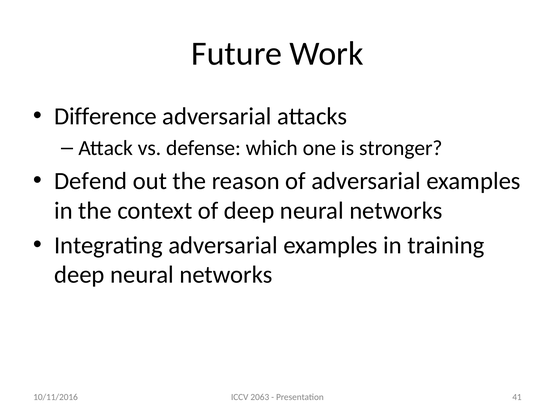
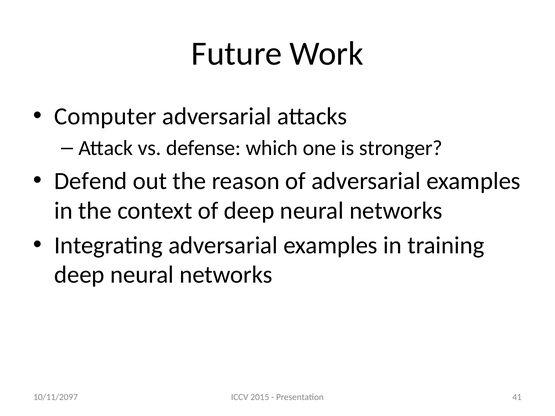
Difference: Difference -> Computer (105, 116)
10/11/2016: 10/11/2016 -> 10/11/2097 (56, 398)
2063: 2063 -> 2015 (260, 398)
